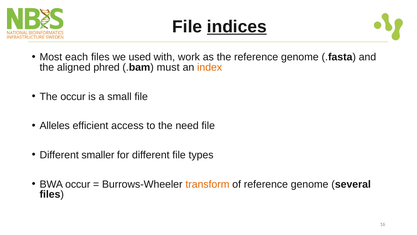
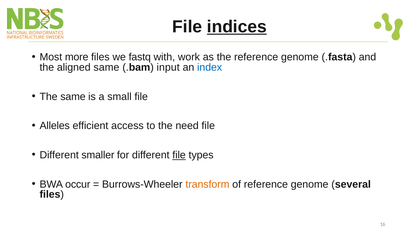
each: each -> more (77, 57)
used: used -> fastq (140, 57)
aligned phred: phred -> same (106, 67)
must: must -> input (168, 67)
index colour: orange -> blue (210, 67)
The occur: occur -> same (73, 96)
file underline: none -> present (179, 155)
